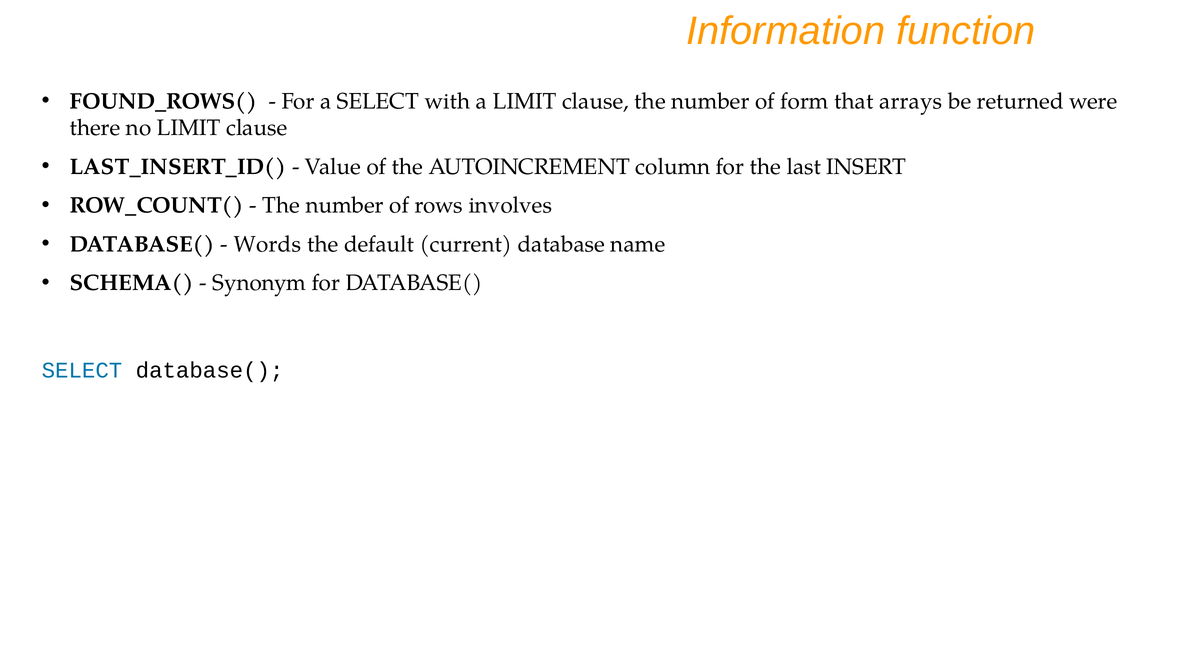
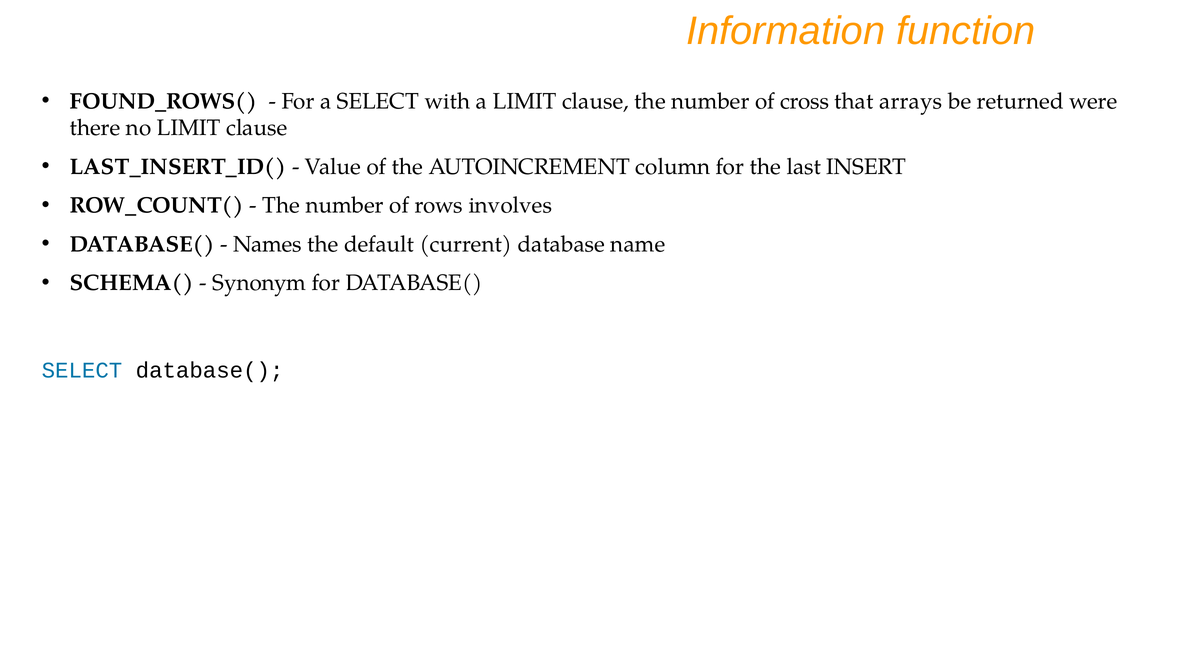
form: form -> cross (805, 101)
Words: Words -> Names (268, 245)
